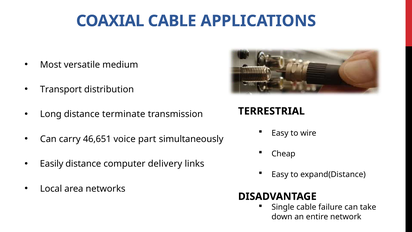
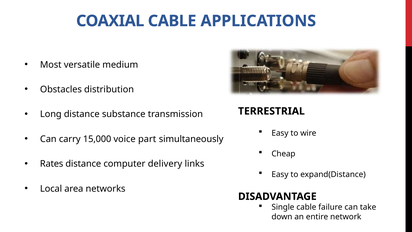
Transport: Transport -> Obstacles (61, 89)
terminate: terminate -> substance (124, 114)
46,651: 46,651 -> 15,000 (97, 139)
Easily: Easily -> Rates (52, 164)
